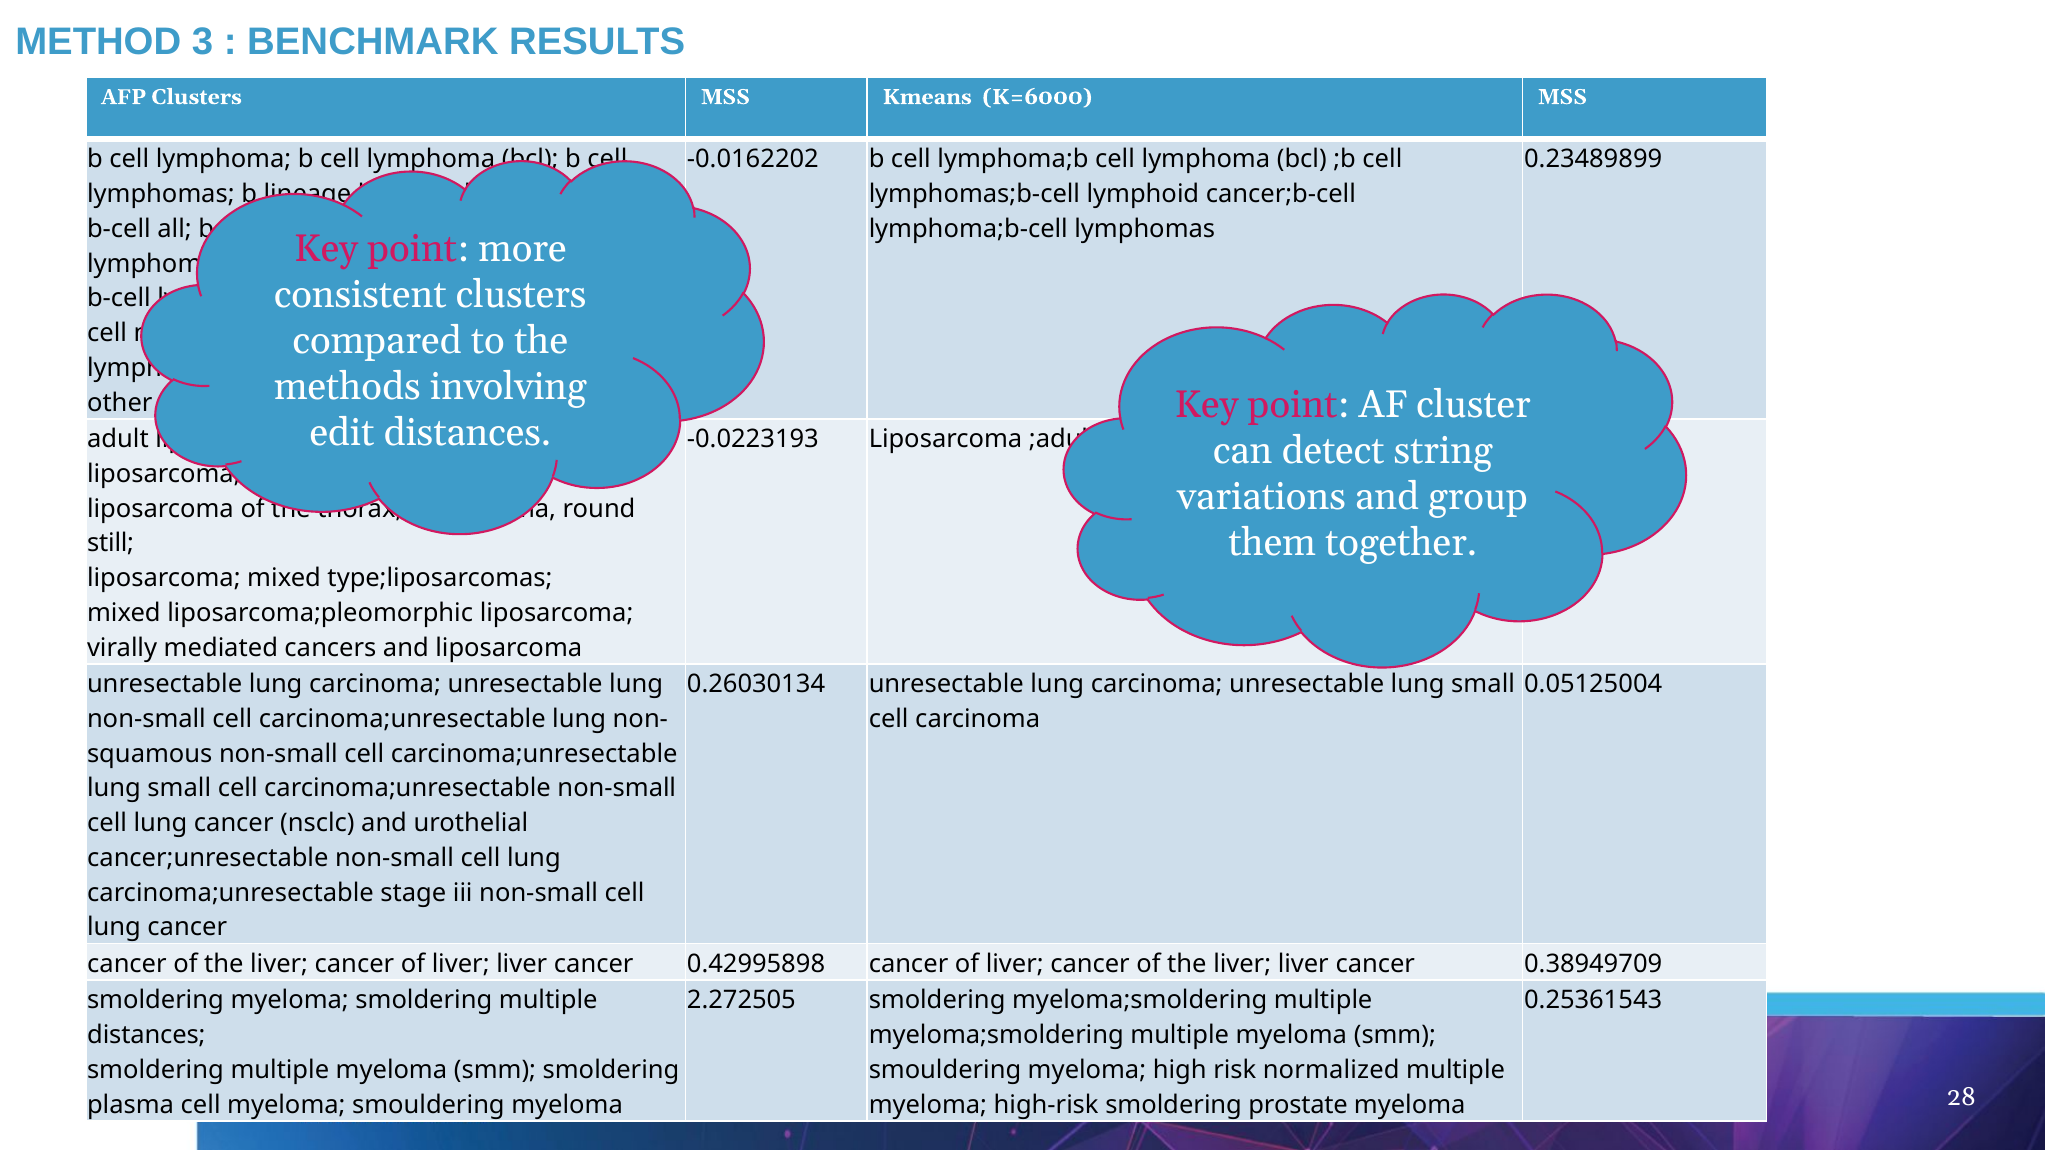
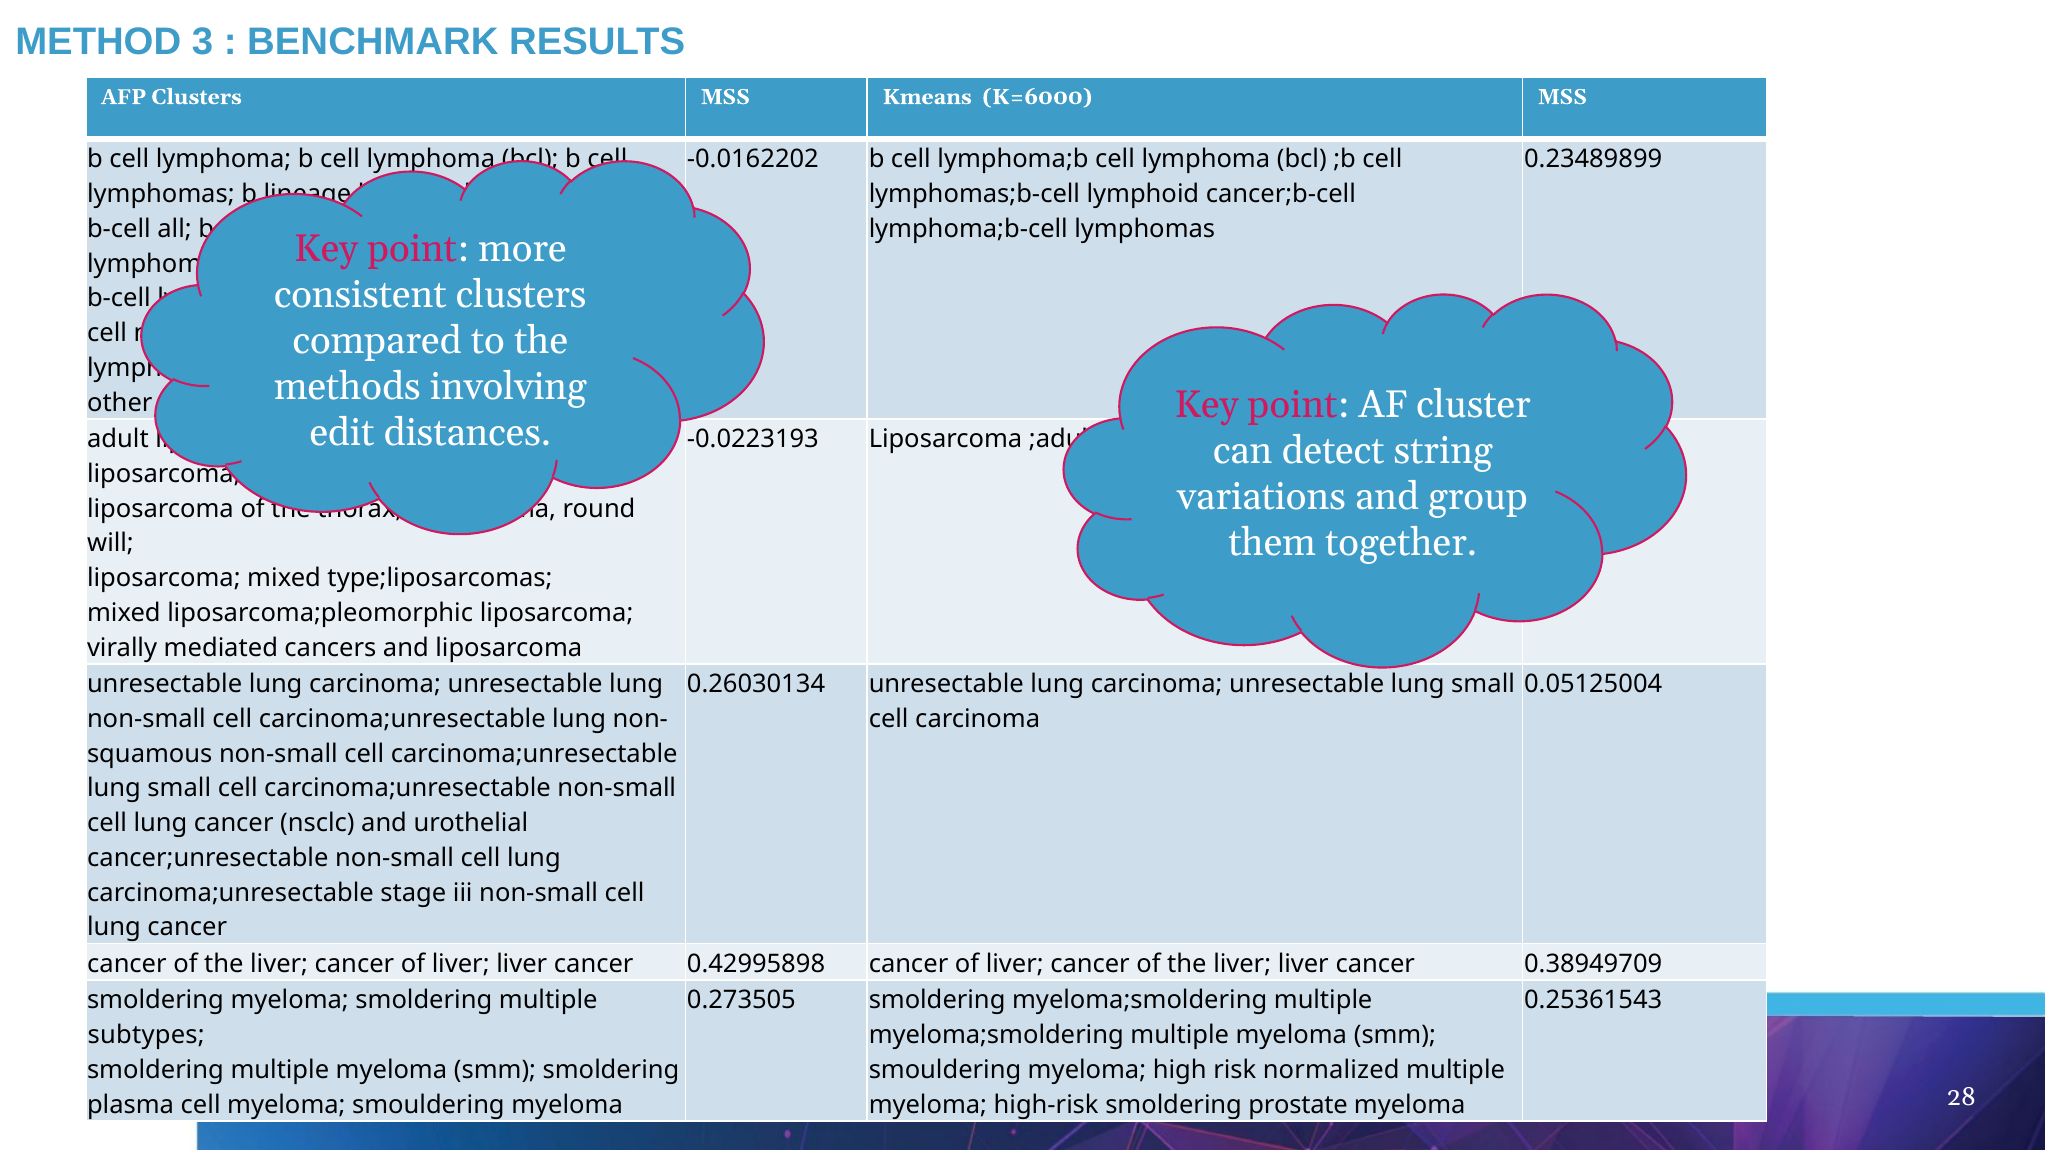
still: still -> will (111, 544)
2.272505: 2.272505 -> 0.273505 (741, 1001)
distances: distances -> subtypes (146, 1035)
